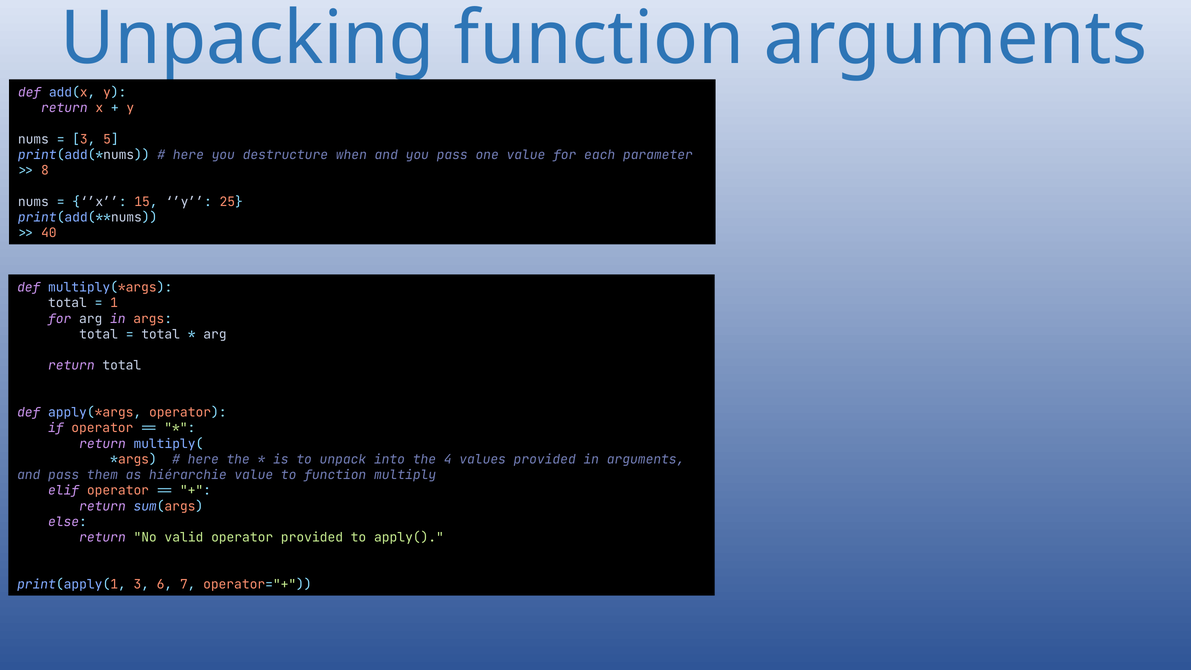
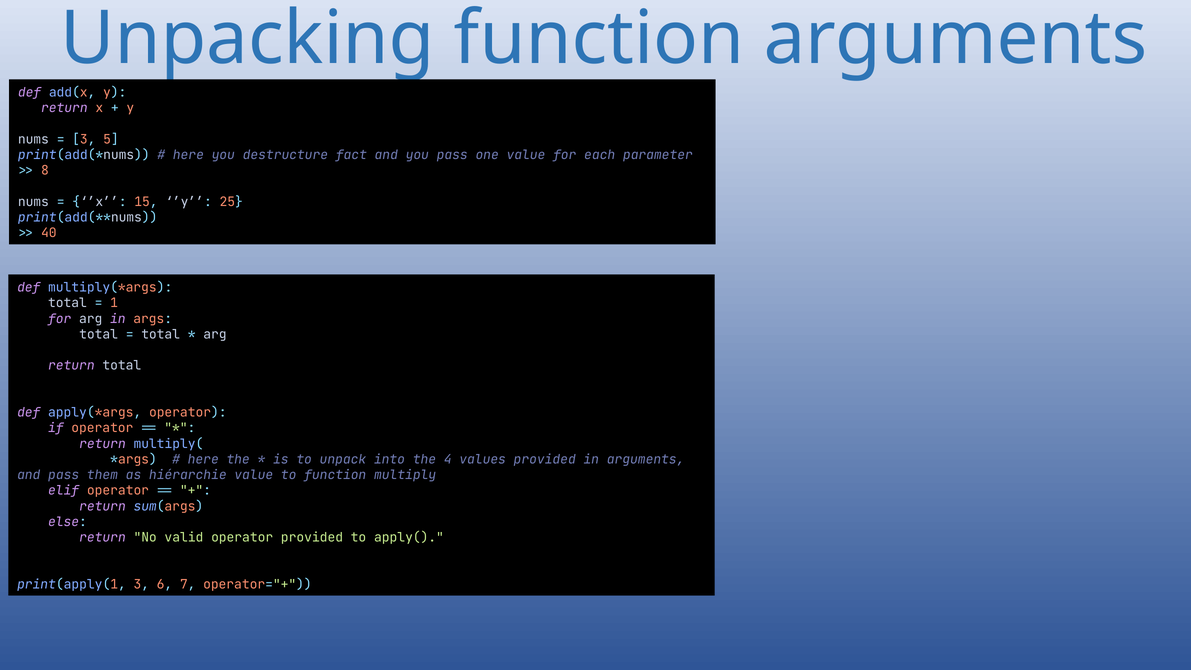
when: when -> fact (351, 155)
